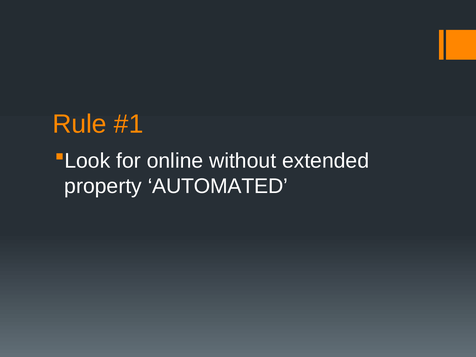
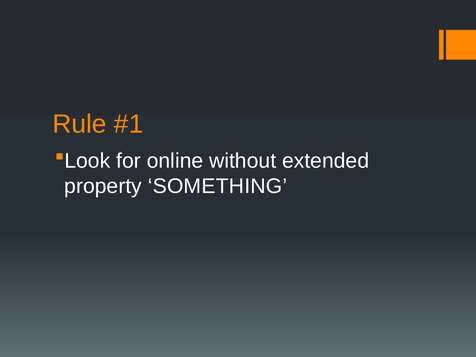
AUTOMATED: AUTOMATED -> SOMETHING (218, 186)
